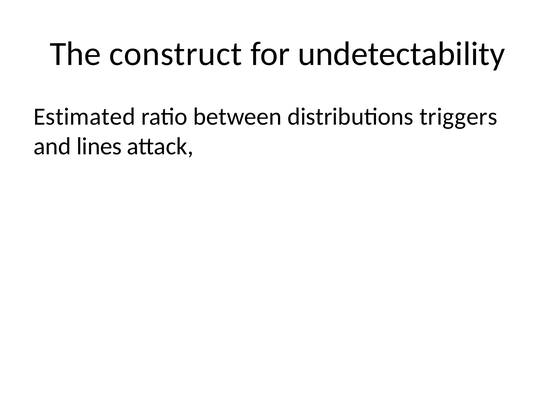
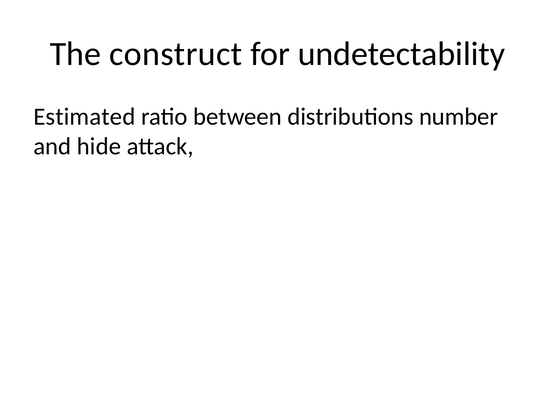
triggers: triggers -> number (459, 117)
lines: lines -> hide (99, 146)
